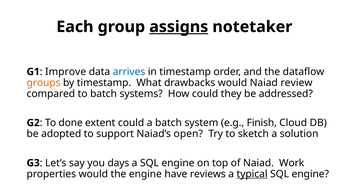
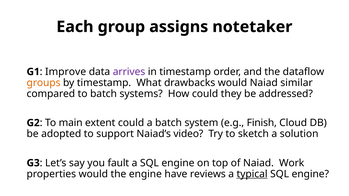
assigns underline: present -> none (179, 27)
arrives colour: blue -> purple (129, 72)
review: review -> similar (297, 83)
done: done -> main (71, 123)
open: open -> video (188, 134)
days: days -> fault (118, 163)
